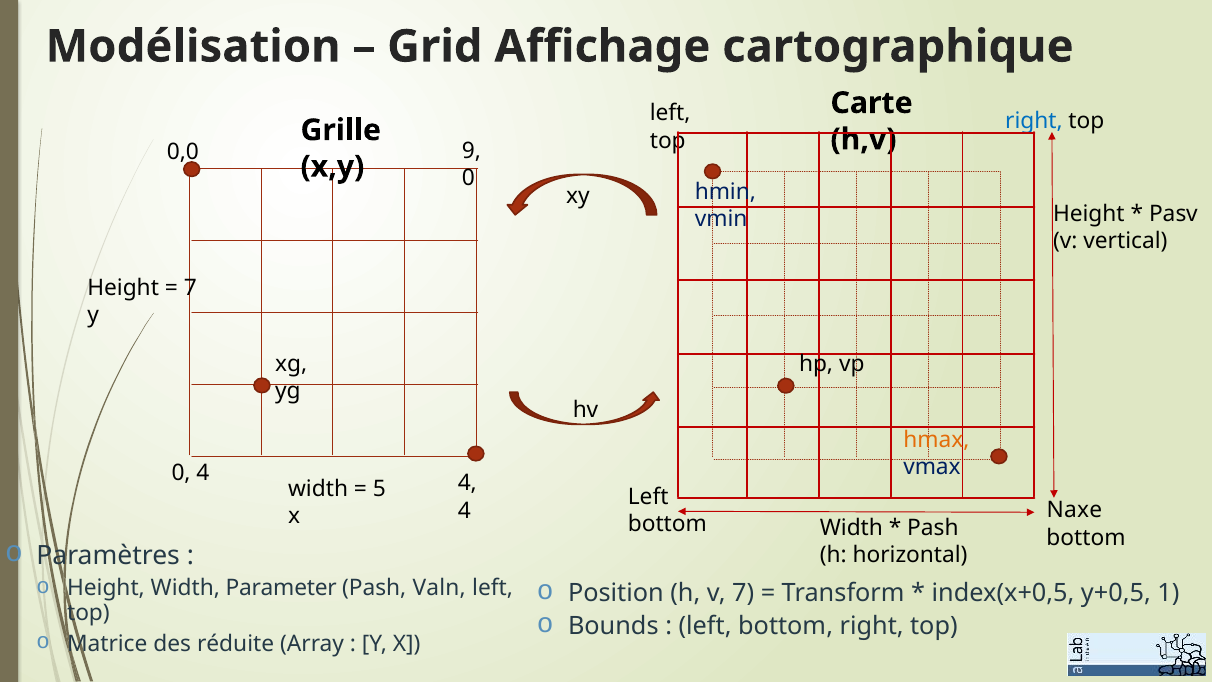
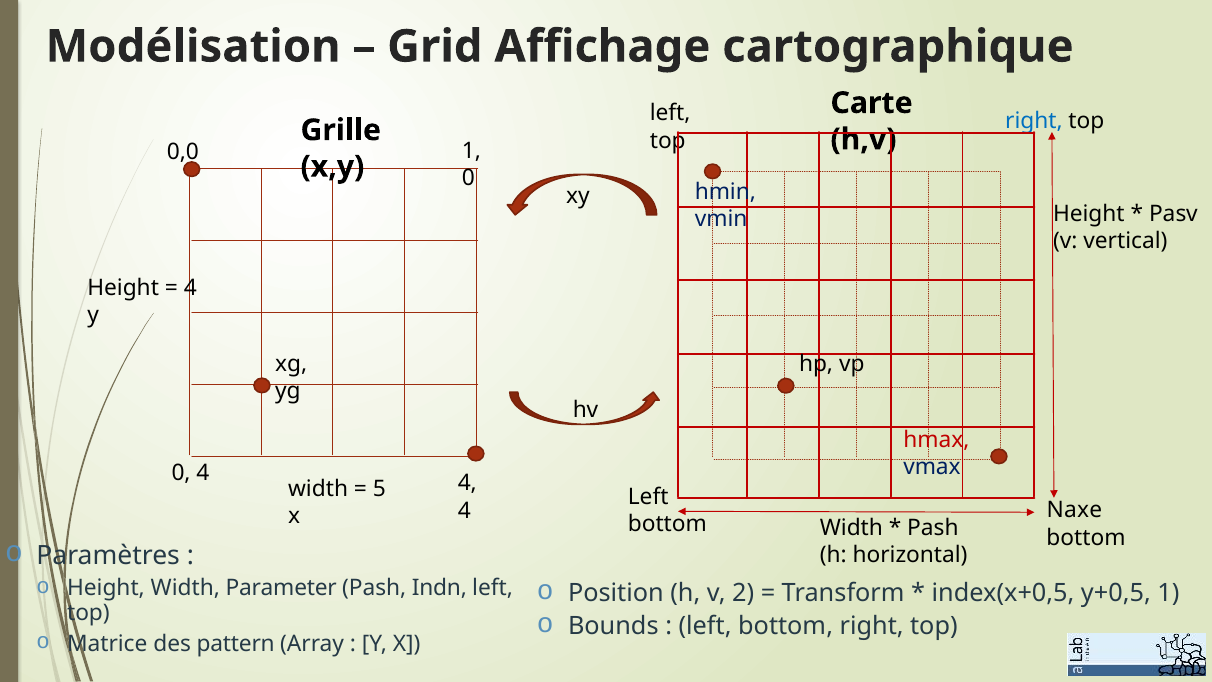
9: 9 -> 1 (471, 151)
7: 7 -> 4 (190, 288)
hmax colour: orange -> red (936, 440)
Valn: Valn -> Indn (439, 588)
v 7: 7 -> 2 (743, 593)
réduite: réduite -> pattern (236, 644)
